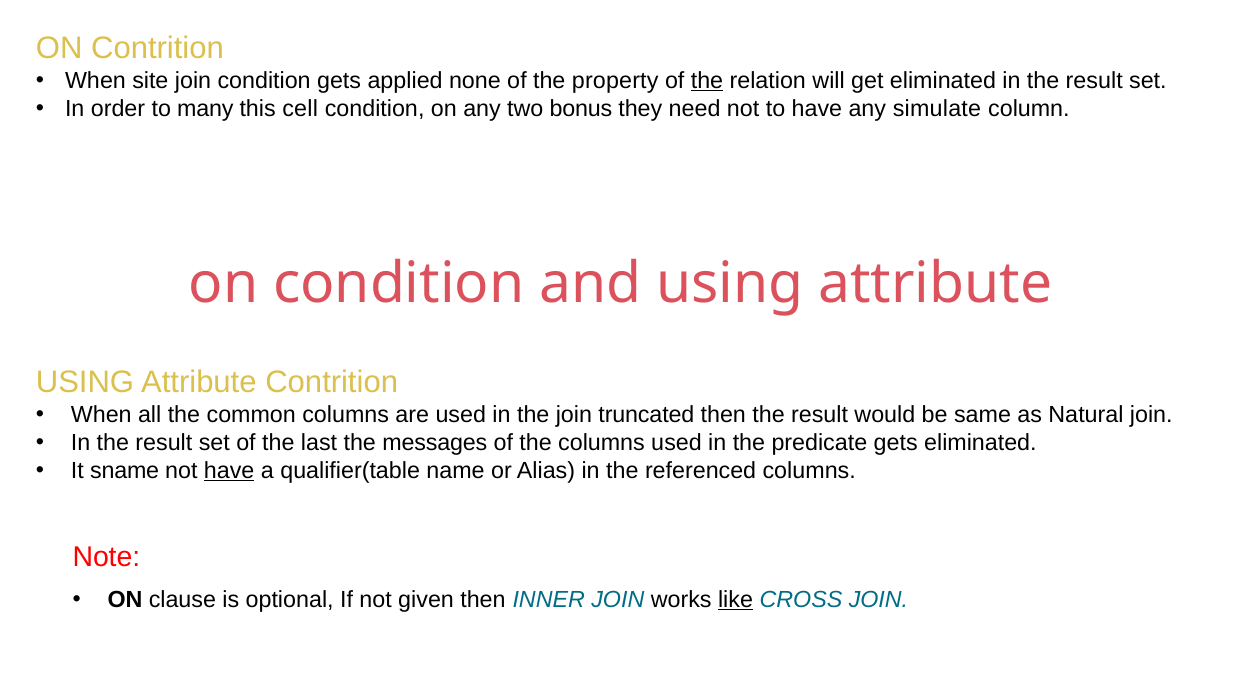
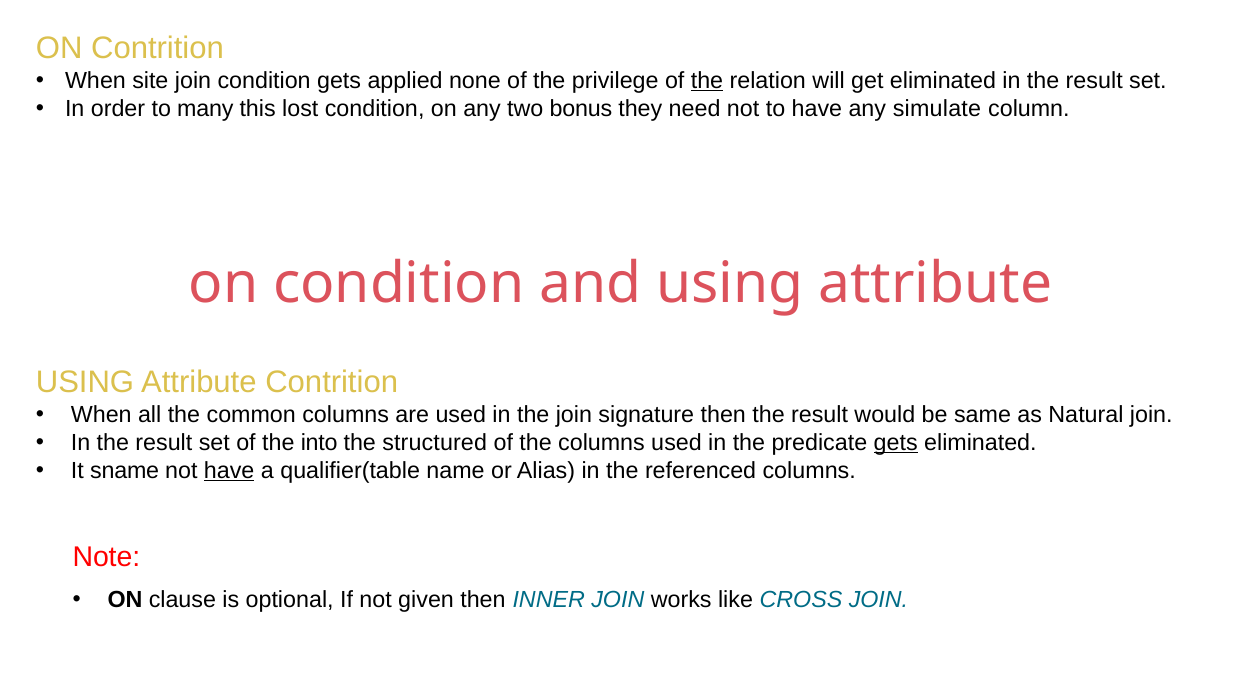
property: property -> privilege (615, 81)
cell: cell -> lost (300, 109)
truncated: truncated -> signature (646, 414)
last: last -> into (319, 442)
messages: messages -> structured (435, 442)
gets underline: none -> present (896, 442)
like underline: present -> none (736, 599)
